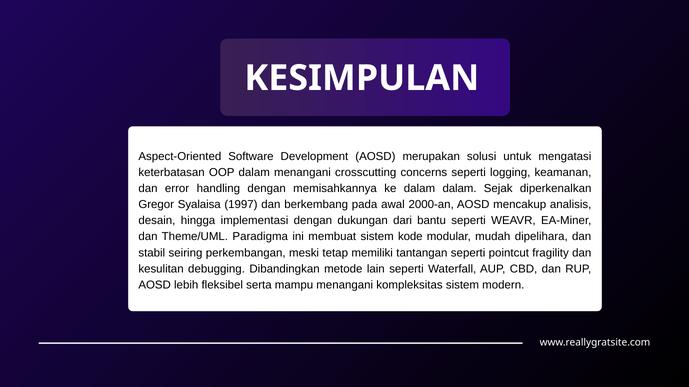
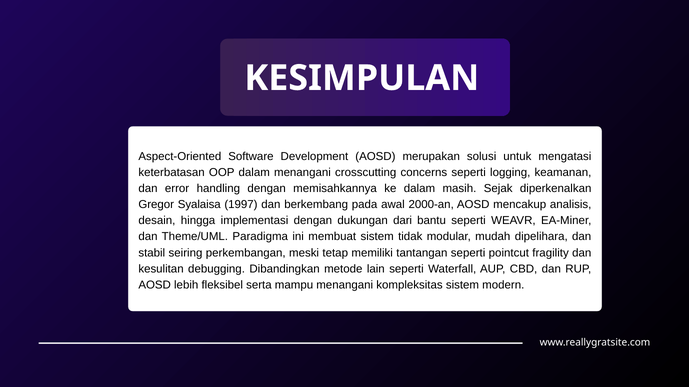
dalam dalam: dalam -> masih (459, 189)
kode: kode -> tidak (410, 237)
